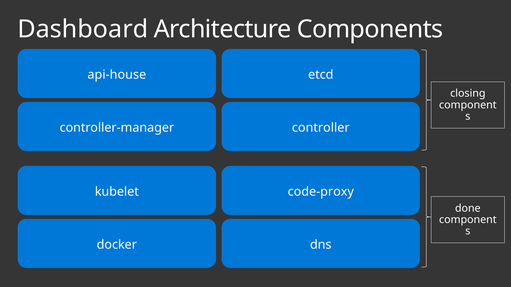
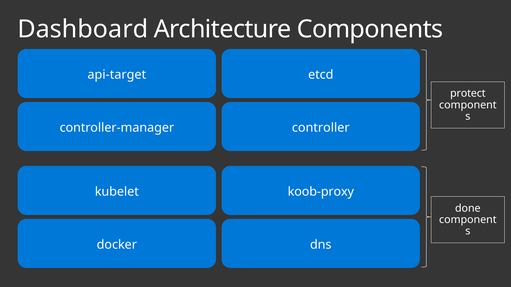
api-house: api-house -> api-target (117, 75)
closing: closing -> protect (468, 94)
code-proxy: code-proxy -> koob-proxy (321, 192)
